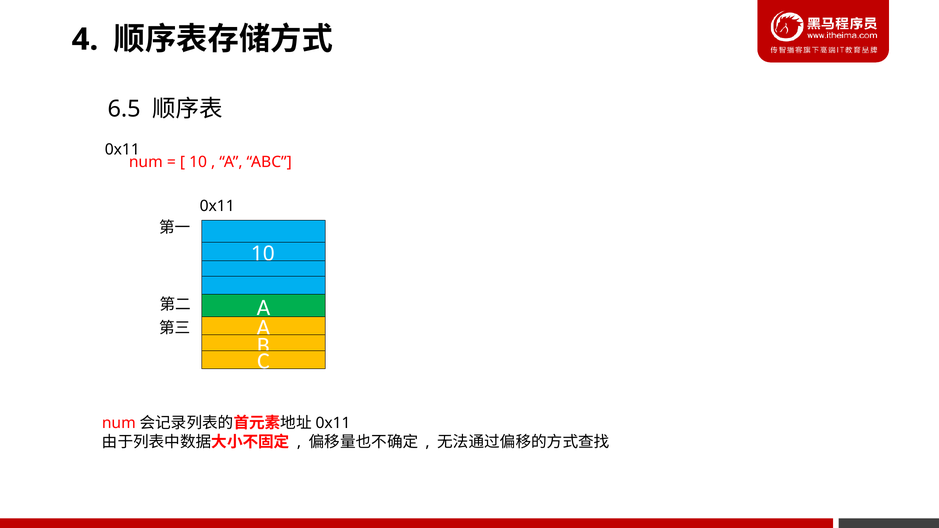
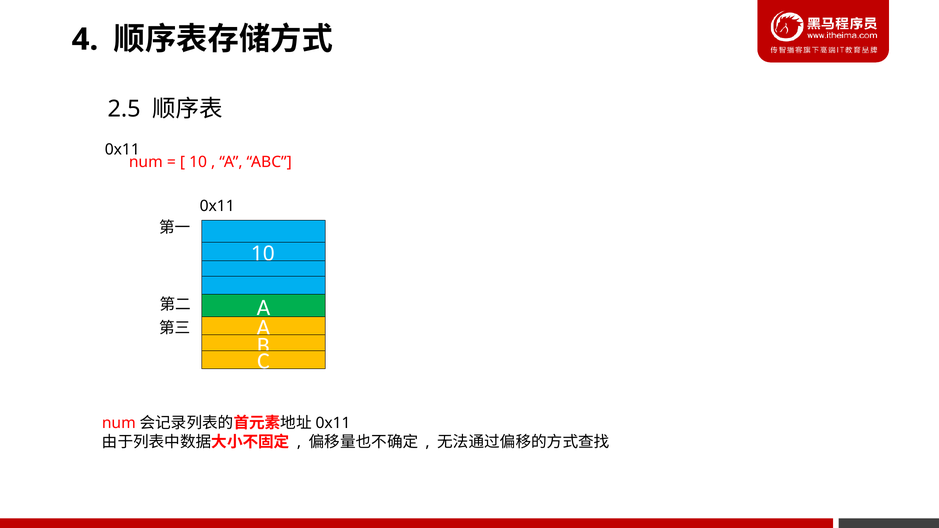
6.5: 6.5 -> 2.5 (124, 109)
